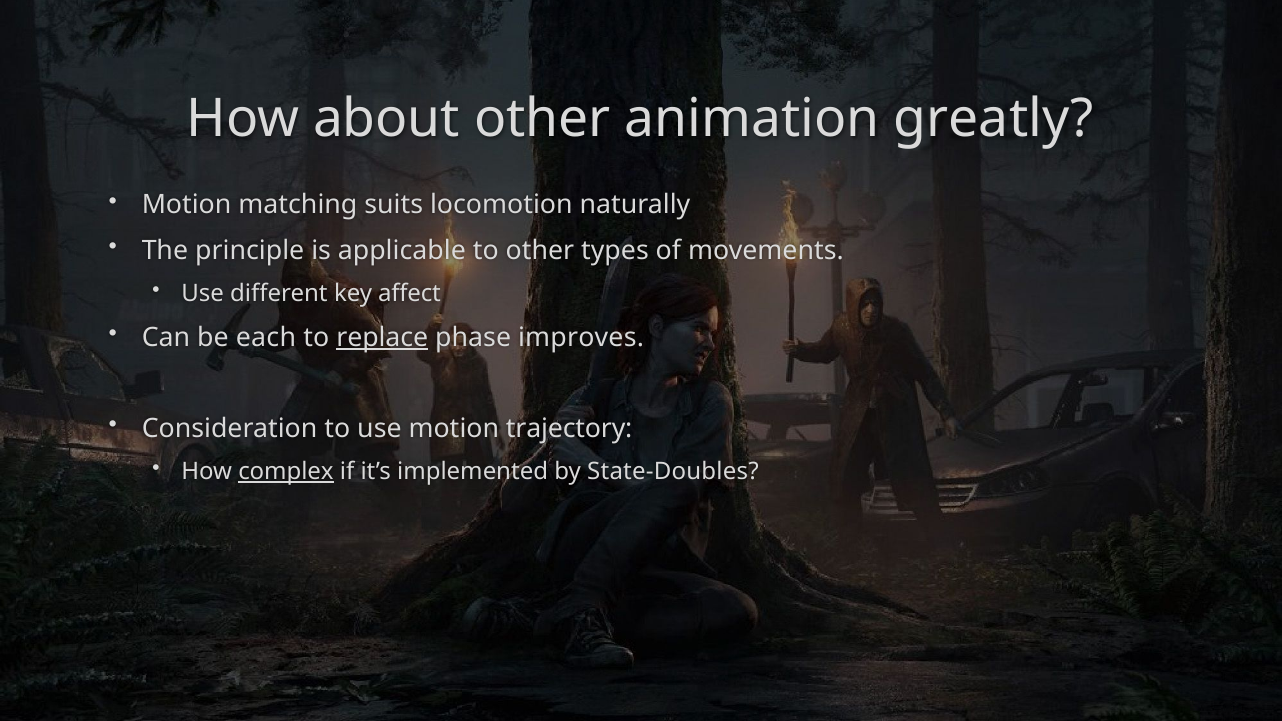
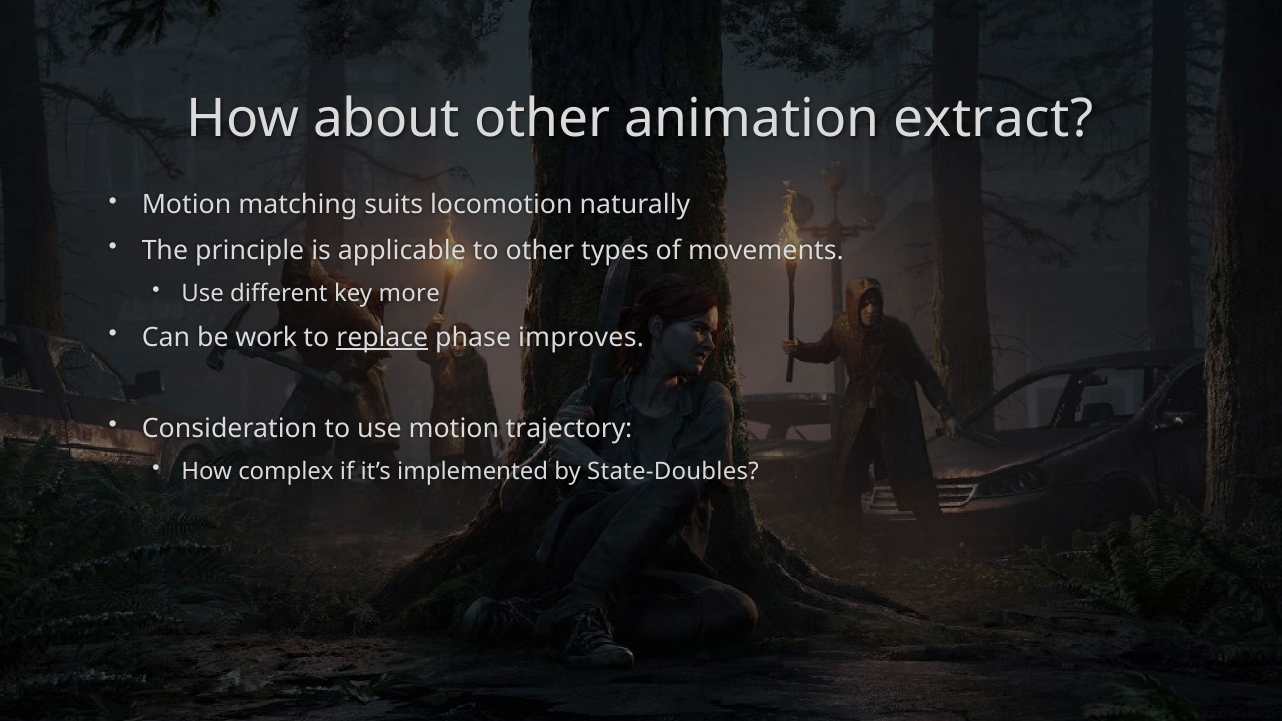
greatly: greatly -> extract (993, 119)
affect: affect -> more (409, 293)
each: each -> work (266, 338)
complex underline: present -> none (286, 472)
